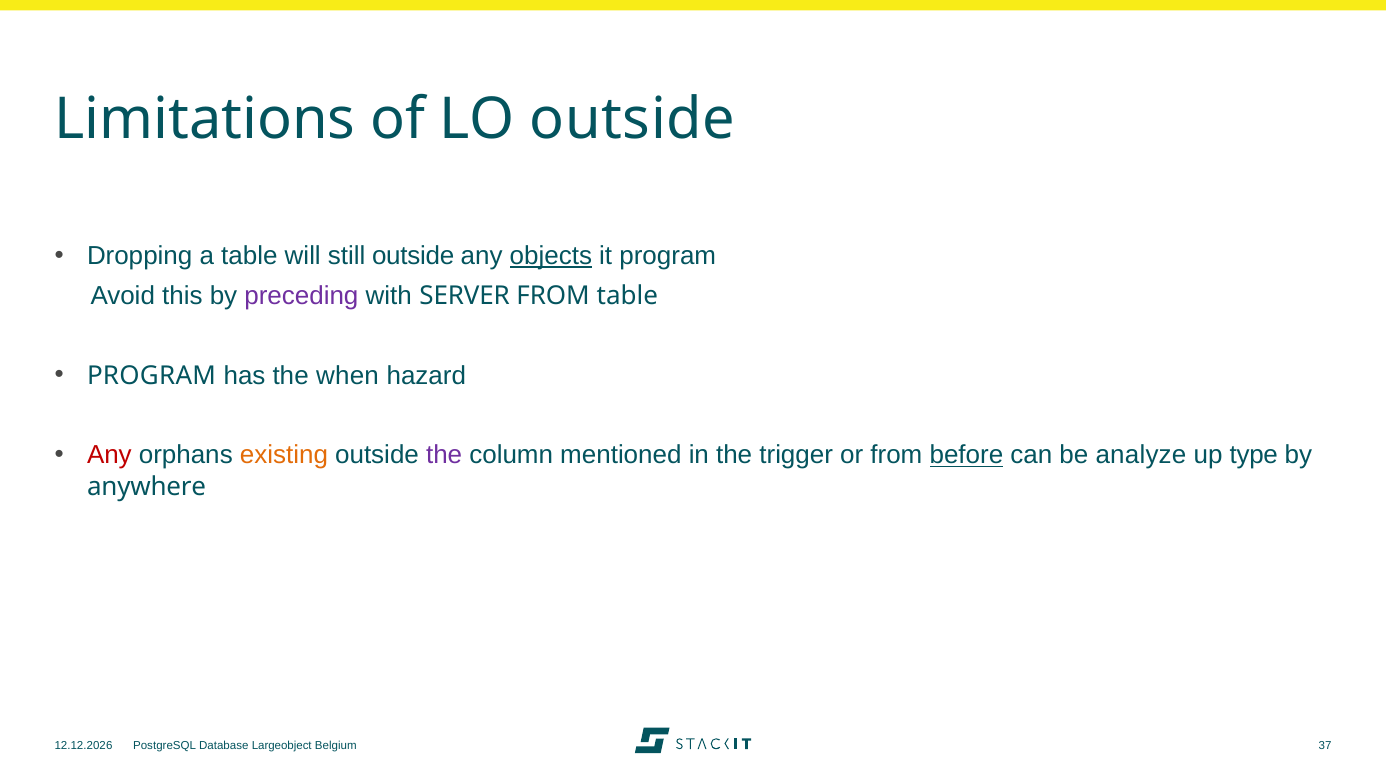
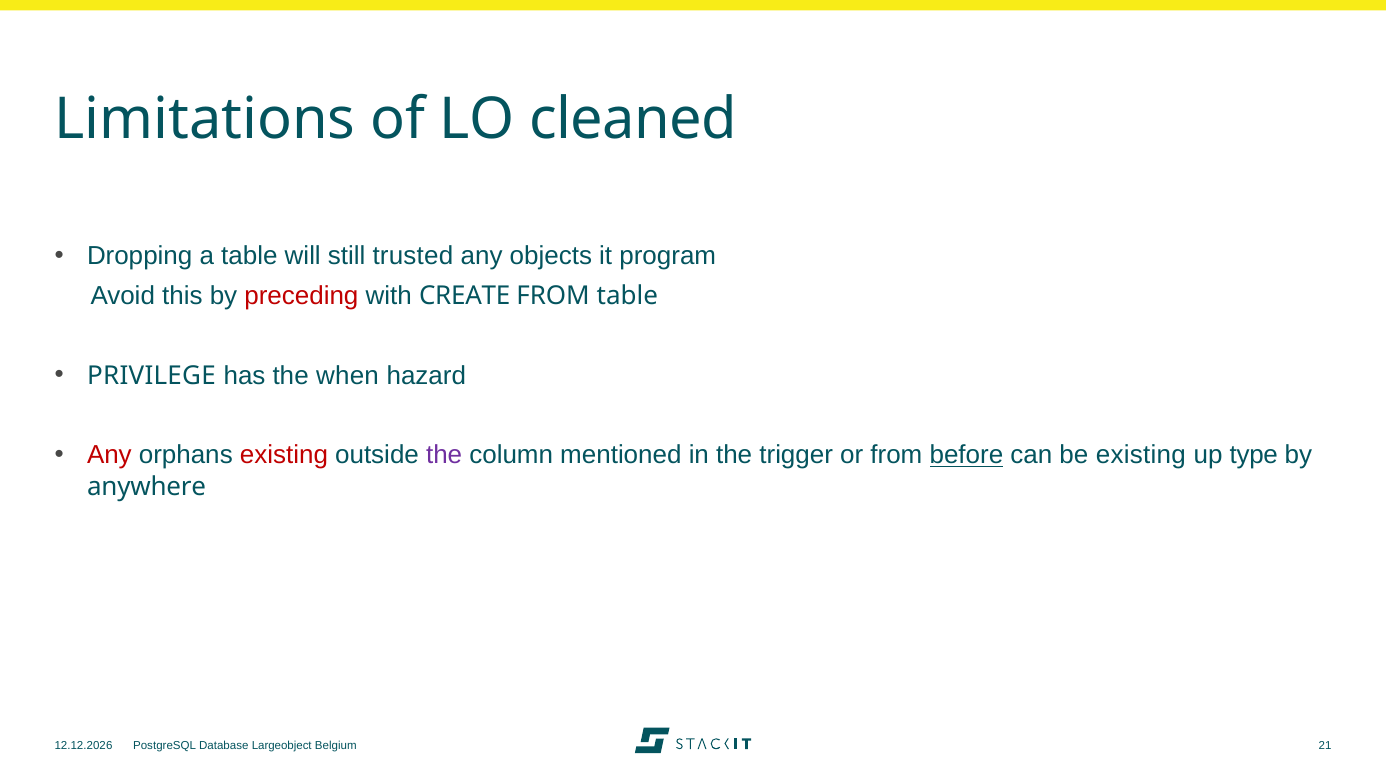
LO outside: outside -> cleaned (633, 120)
still outside: outside -> trusted (413, 256)
objects underline: present -> none (551, 256)
preceding colour: purple -> red (301, 296)
SERVER: SERVER -> CREATE (465, 296)
PROGRAM: PROGRAM -> PRIVILEGE (152, 375)
existing colour: orange -> red (284, 455)
be analyze: analyze -> existing (1141, 455)
37: 37 -> 21 (1325, 745)
